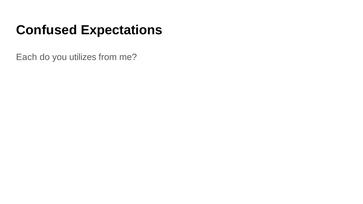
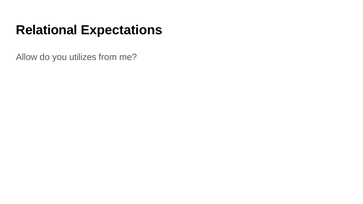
Confused: Confused -> Relational (47, 30)
Each: Each -> Allow (27, 57)
